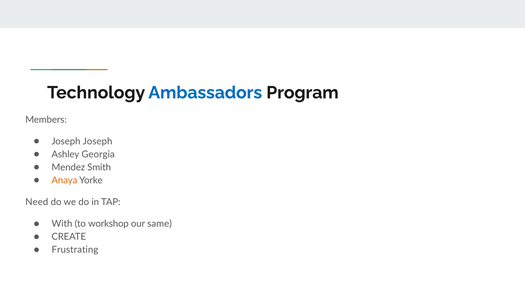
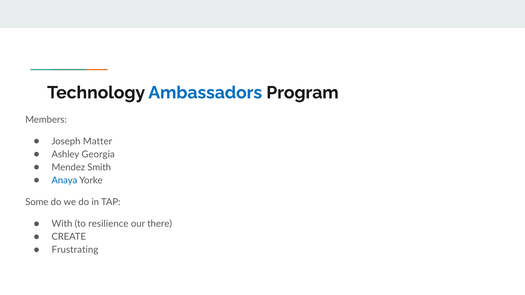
Joseph Joseph: Joseph -> Matter (98, 141)
Anaya colour: orange -> blue (64, 181)
Need: Need -> Some (37, 202)
workshop: workshop -> resilience (108, 224)
same: same -> there (160, 224)
